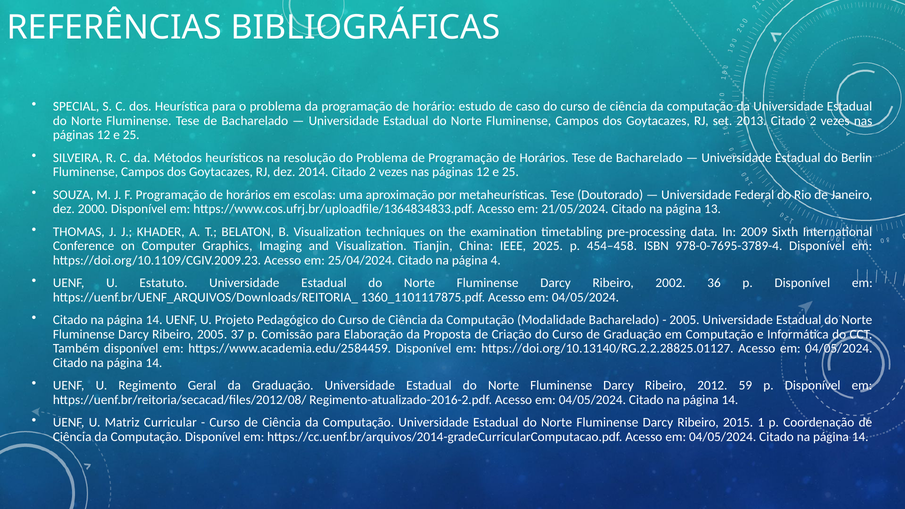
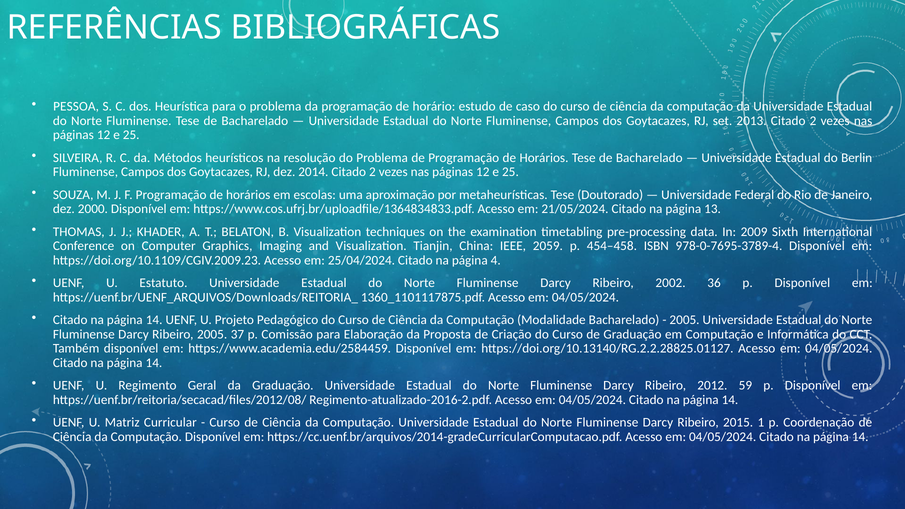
SPECIAL: SPECIAL -> PESSOA (76, 106)
2025: 2025 -> 2059 (548, 246)
